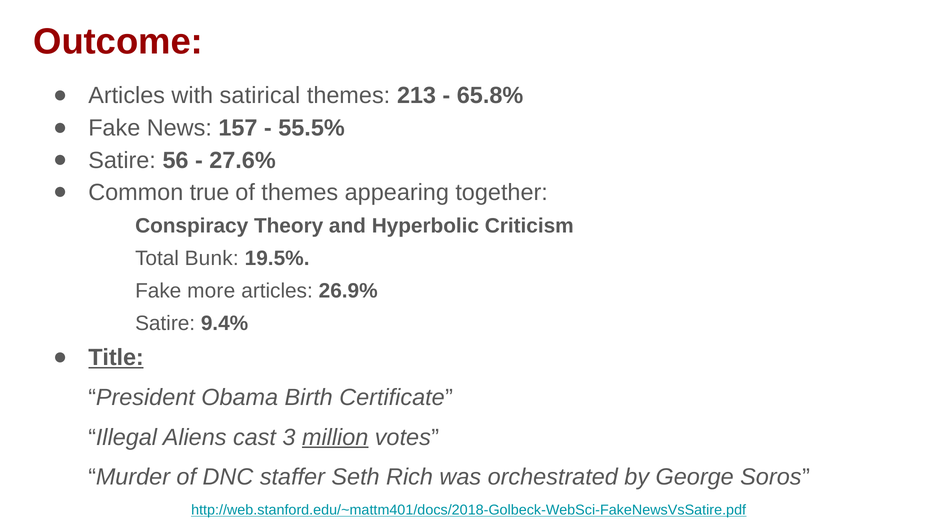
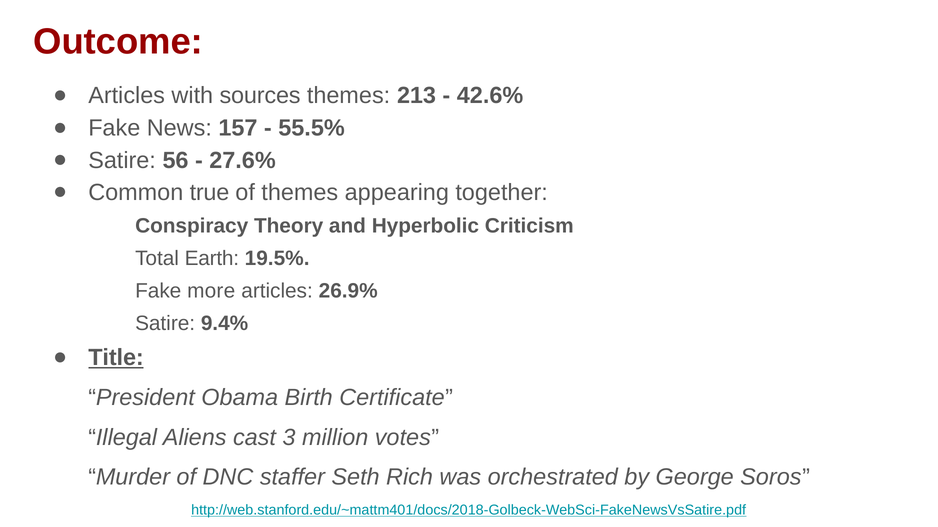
satirical: satirical -> sources (260, 96)
65.8%: 65.8% -> 42.6% (490, 96)
Bunk: Bunk -> Earth (212, 259)
million underline: present -> none (335, 438)
